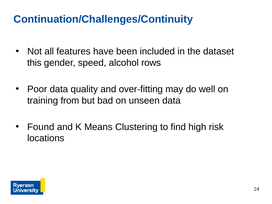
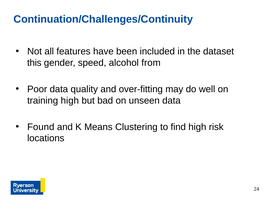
rows: rows -> from (151, 63)
training from: from -> high (70, 101)
